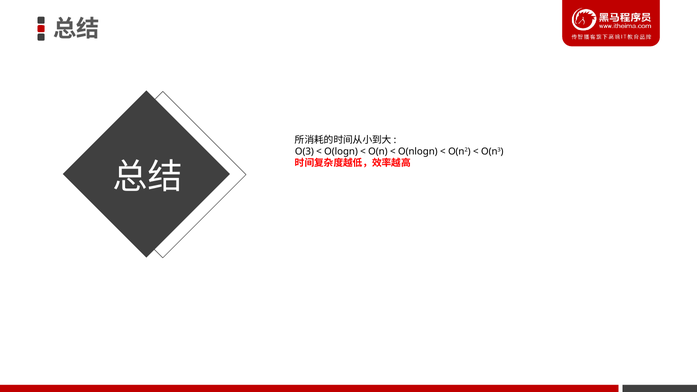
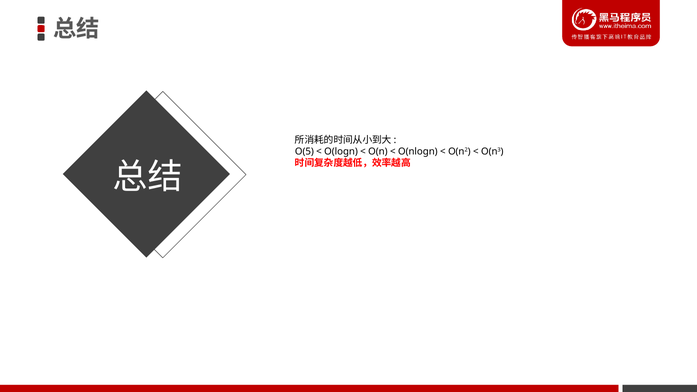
O(3: O(3 -> O(5 (304, 152)
